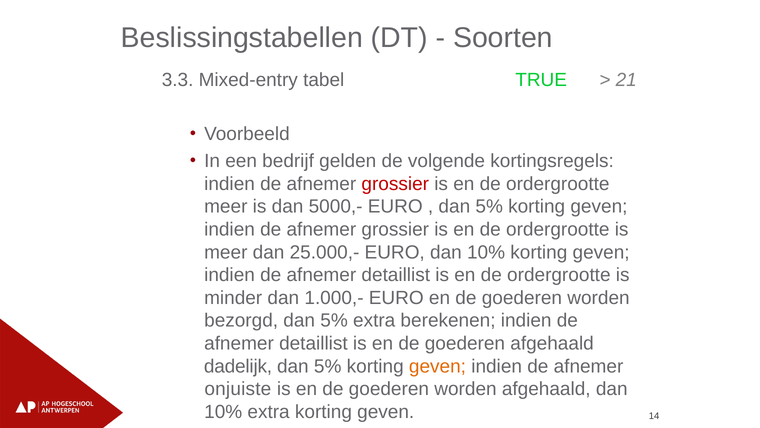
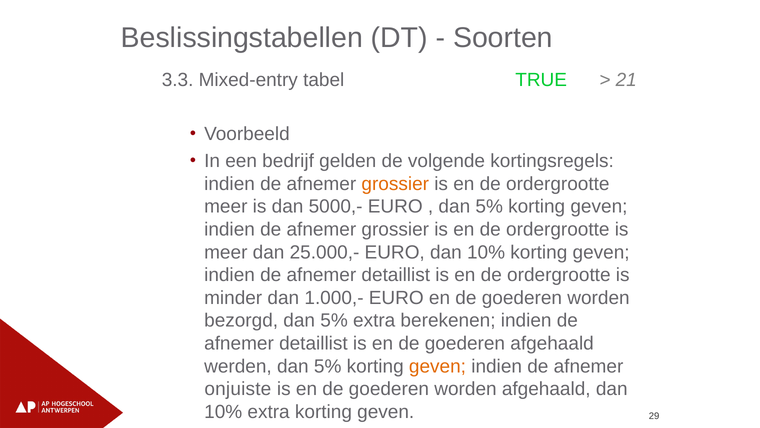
grossier colour: red -> orange (395, 184)
dadelijk: dadelijk -> werden (238, 366)
14: 14 -> 29 (654, 416)
